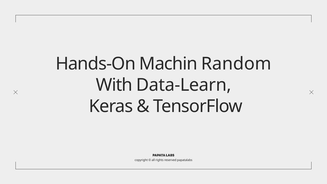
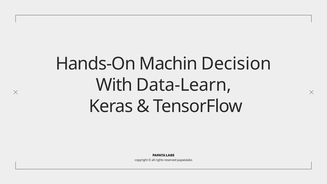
Random: Random -> Decision (236, 64)
